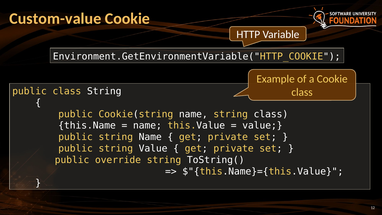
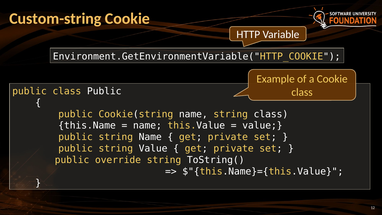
Custom-value: Custom-value -> Custom-string (55, 19)
class String: String -> Public (104, 91)
